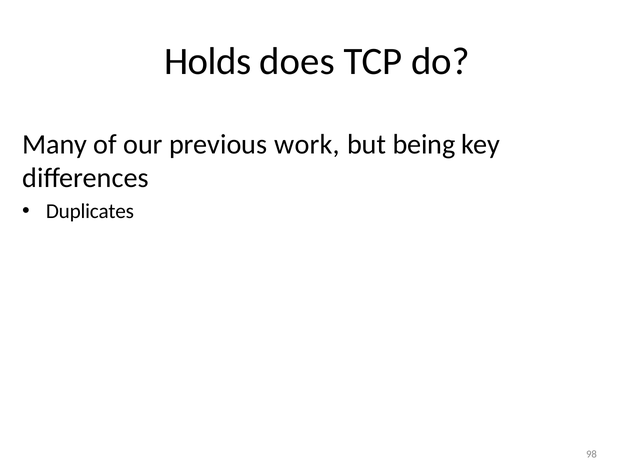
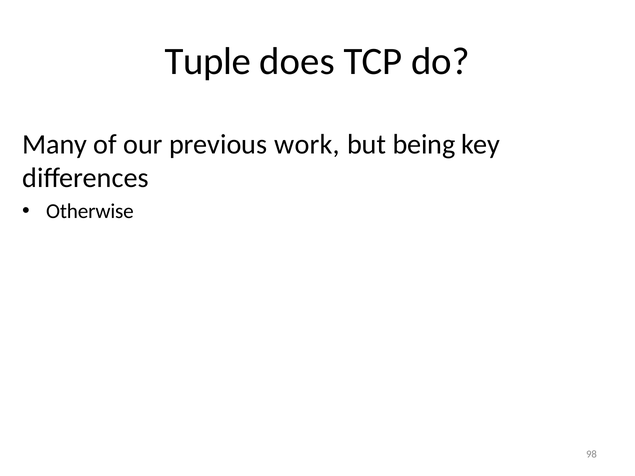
Holds: Holds -> Tuple (208, 61)
Duplicates: Duplicates -> Otherwise (90, 212)
